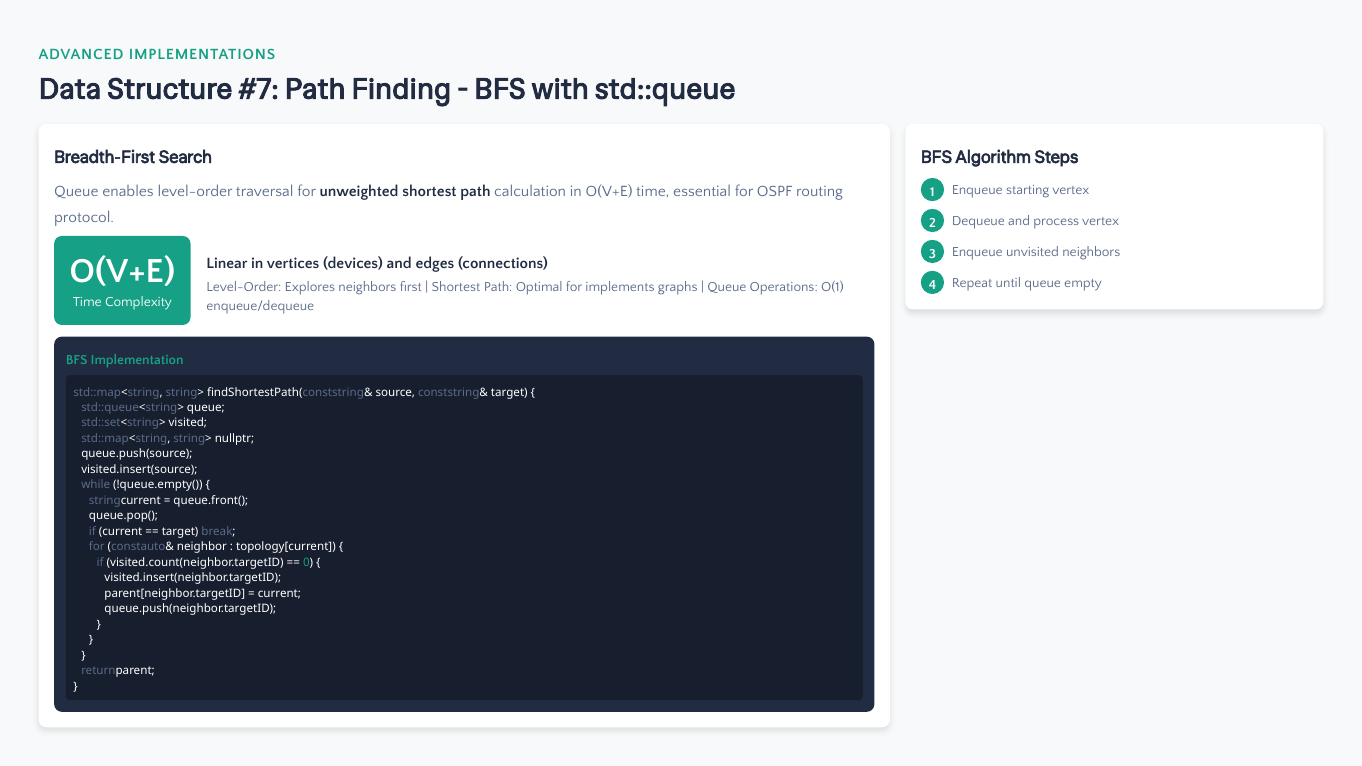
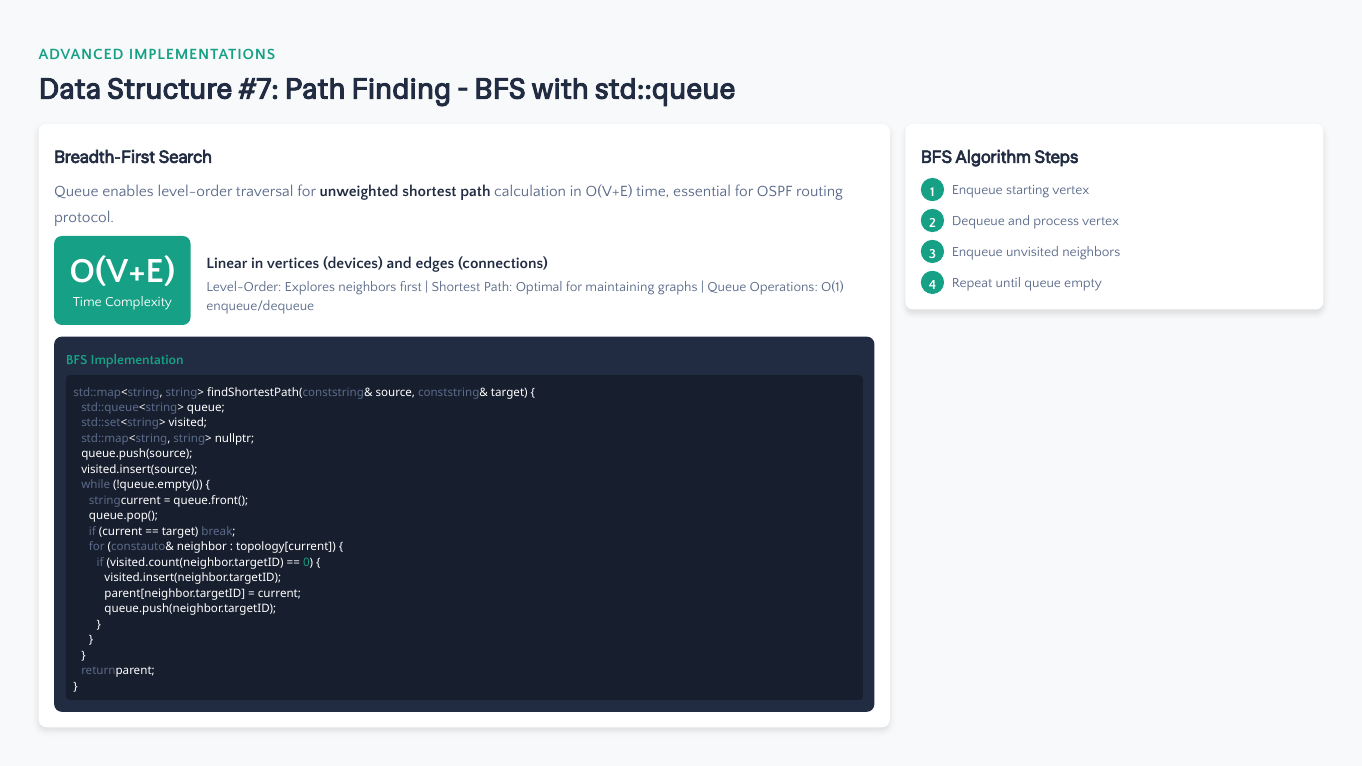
implements: implements -> maintaining (620, 287)
